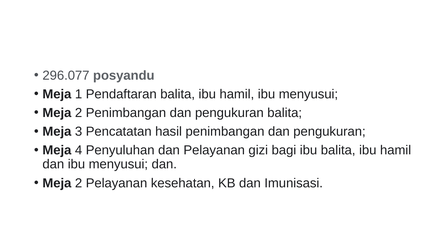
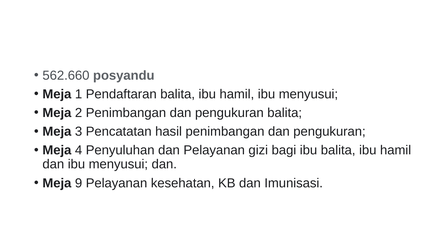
296.077: 296.077 -> 562.660 (66, 76)
2: 2 -> 9 (79, 183)
